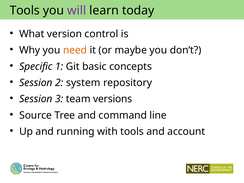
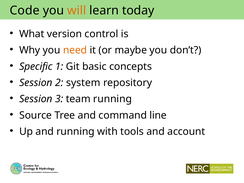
Tools: Tools -> Code (25, 11)
will colour: purple -> orange (77, 11)
team versions: versions -> running (113, 99)
